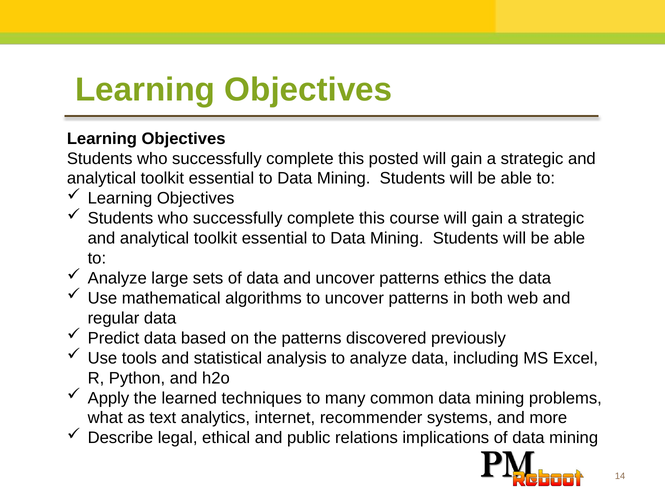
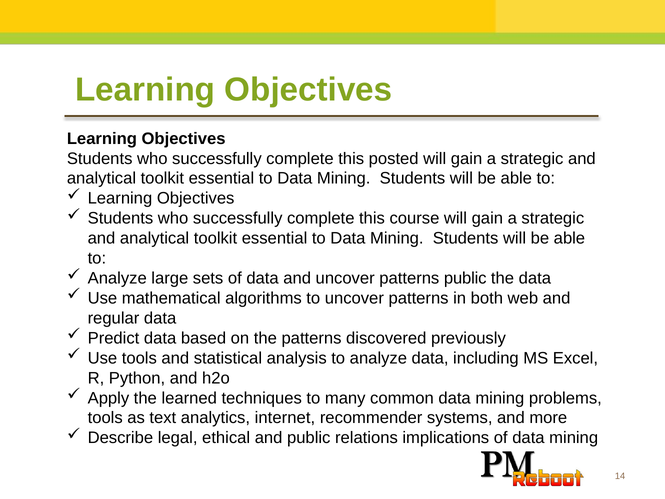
patterns ethics: ethics -> public (465, 278)
what: what -> tools (105, 418)
